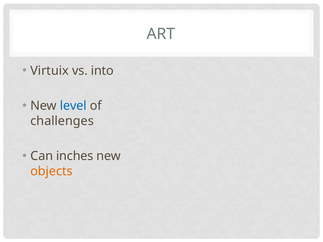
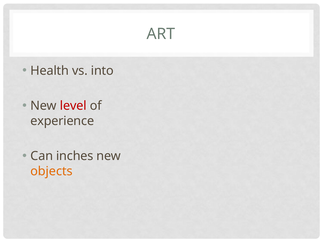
Virtuix: Virtuix -> Health (50, 71)
level colour: blue -> red (73, 106)
challenges: challenges -> experience (62, 121)
